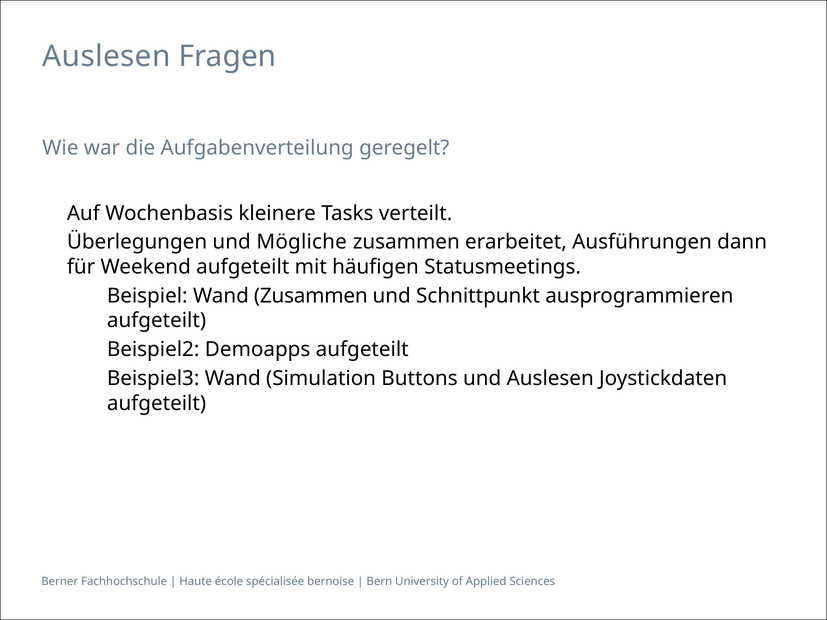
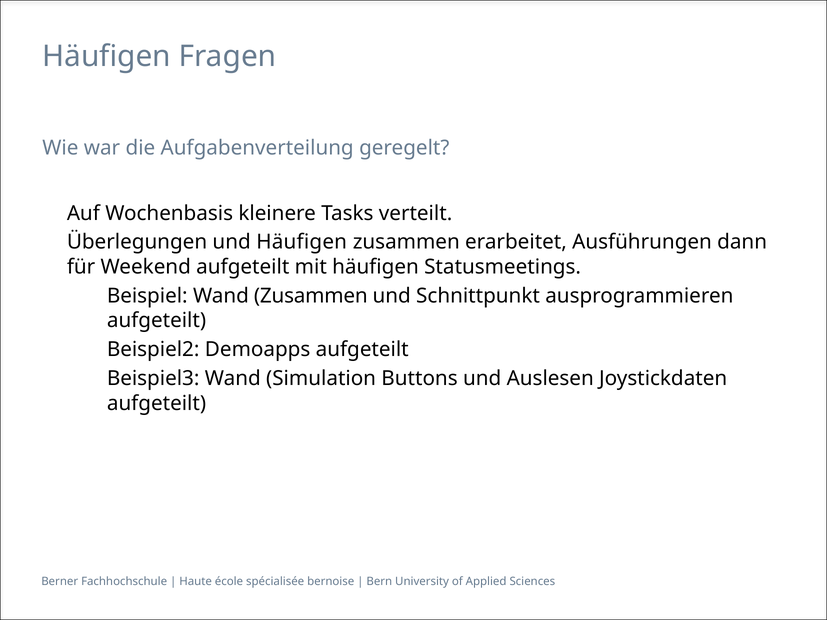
Auslesen: Auslesen -> Häufigen (107, 57)
und Mögliche: Mögliche -> Häufigen (302, 242)
